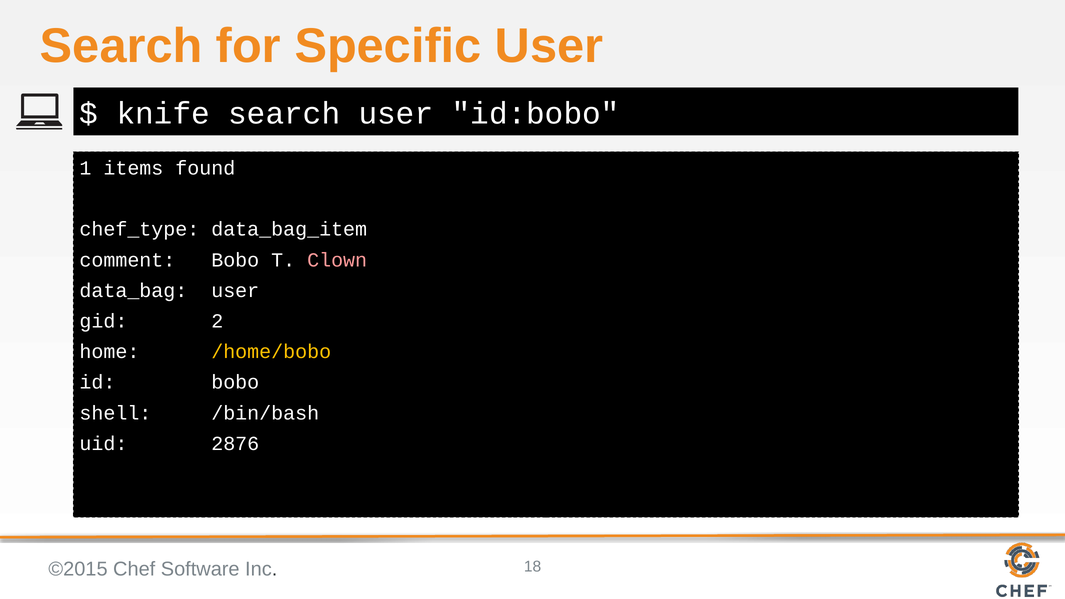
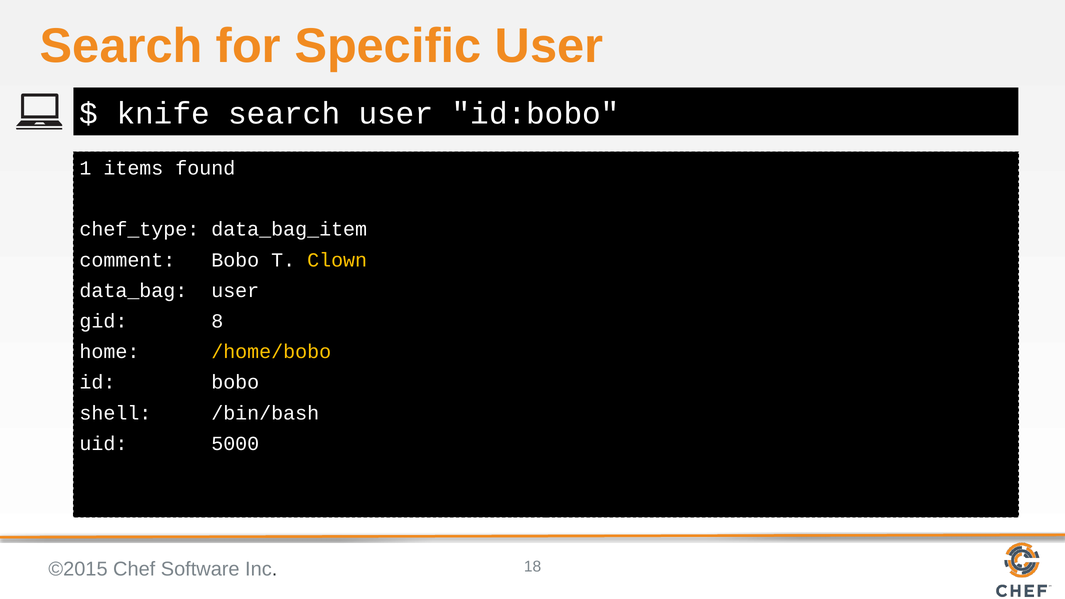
Clown colour: pink -> yellow (337, 260)
2: 2 -> 8 (217, 321)
2876: 2876 -> 5000 (235, 444)
